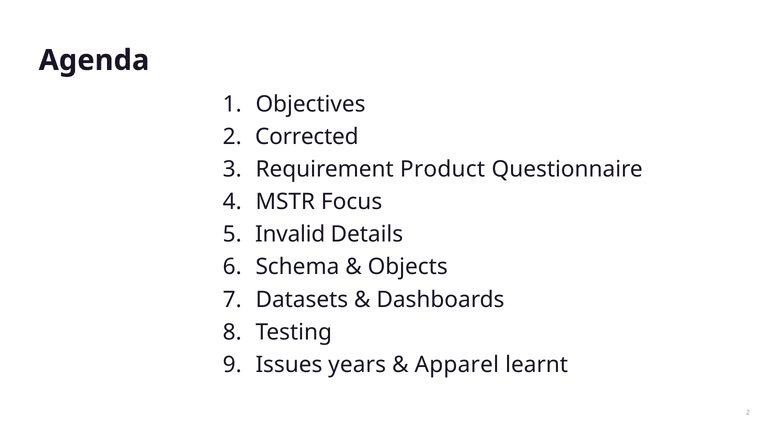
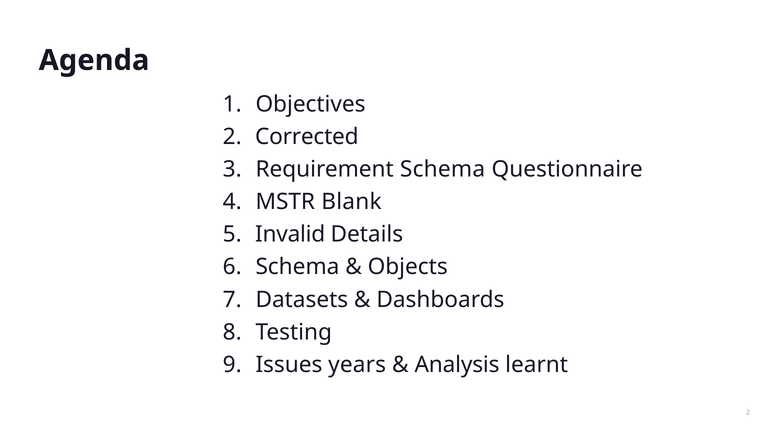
Requirement Product: Product -> Schema (443, 169)
Focus: Focus -> Blank (351, 202)
Apparel: Apparel -> Analysis (457, 365)
